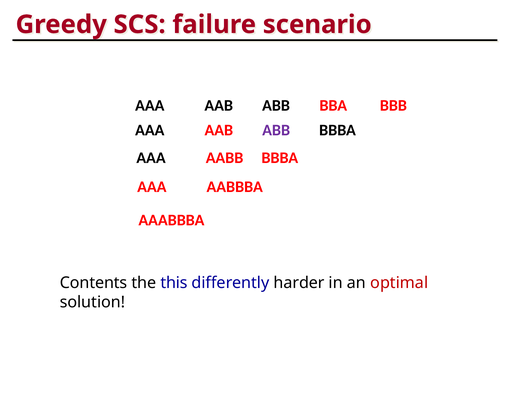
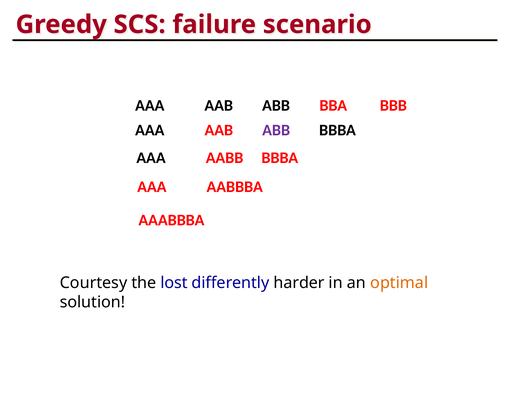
Contents: Contents -> Courtesy (94, 283)
this: this -> lost (174, 283)
optimal colour: red -> orange (399, 283)
